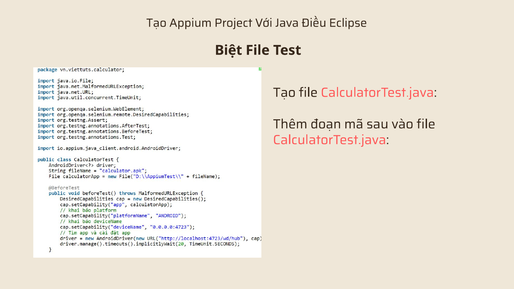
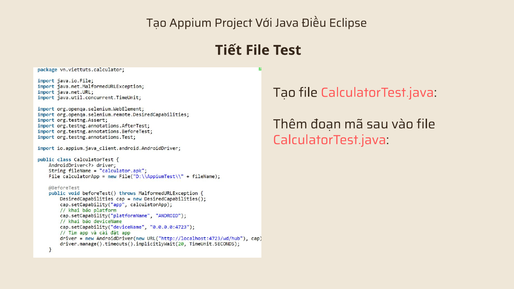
Biệt: Biệt -> Tiết (228, 50)
